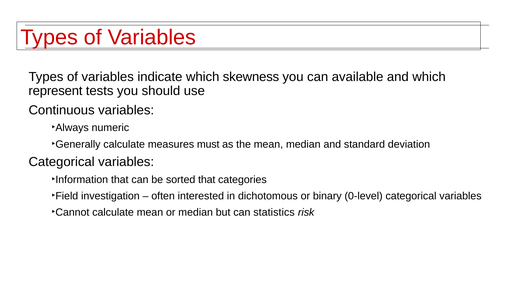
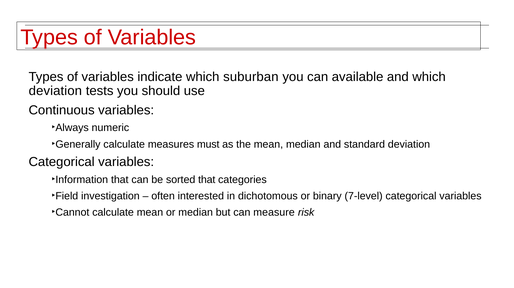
skewness: skewness -> suburban (251, 77)
represent: represent -> deviation (55, 91)
0-level: 0-level -> 7-level (364, 196)
statistics: statistics -> measure (274, 213)
